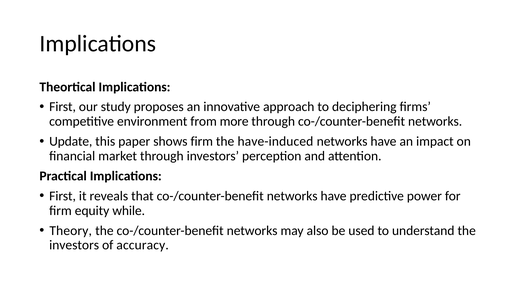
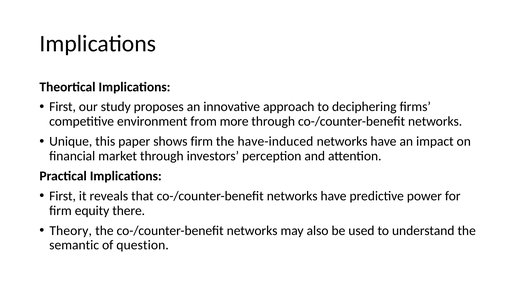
Update: Update -> Unique (71, 141)
while: while -> there (129, 210)
investors: investors -> semantic (74, 245)
accuracy: accuracy -> question (143, 245)
